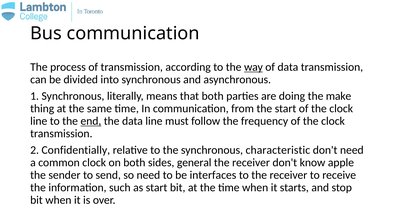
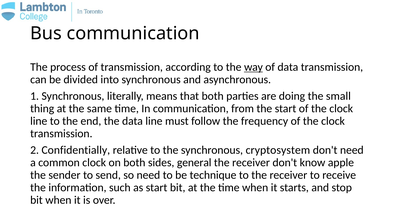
make: make -> small (338, 96)
end underline: present -> none (91, 121)
characteristic: characteristic -> cryptosystem (278, 150)
interfaces: interfaces -> technique (213, 175)
